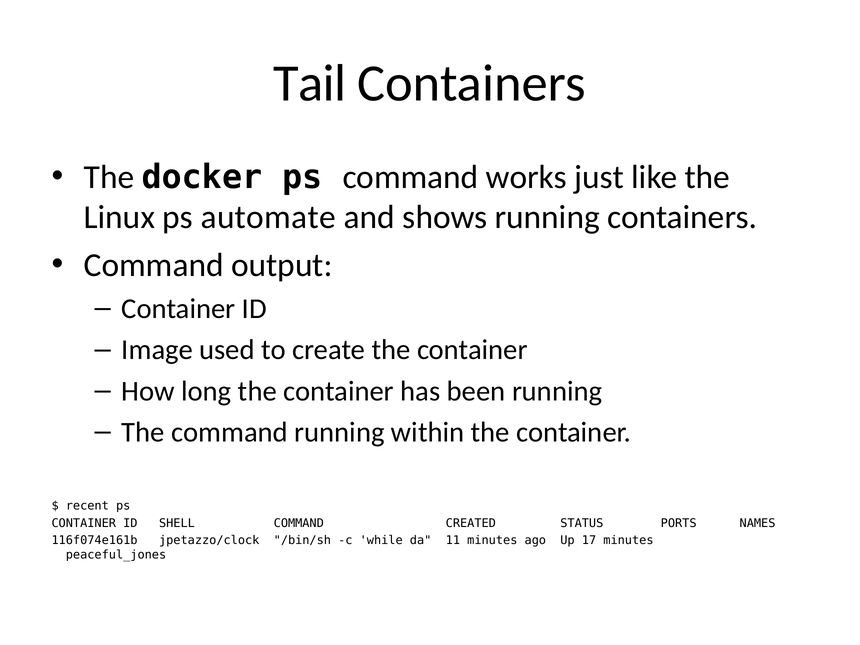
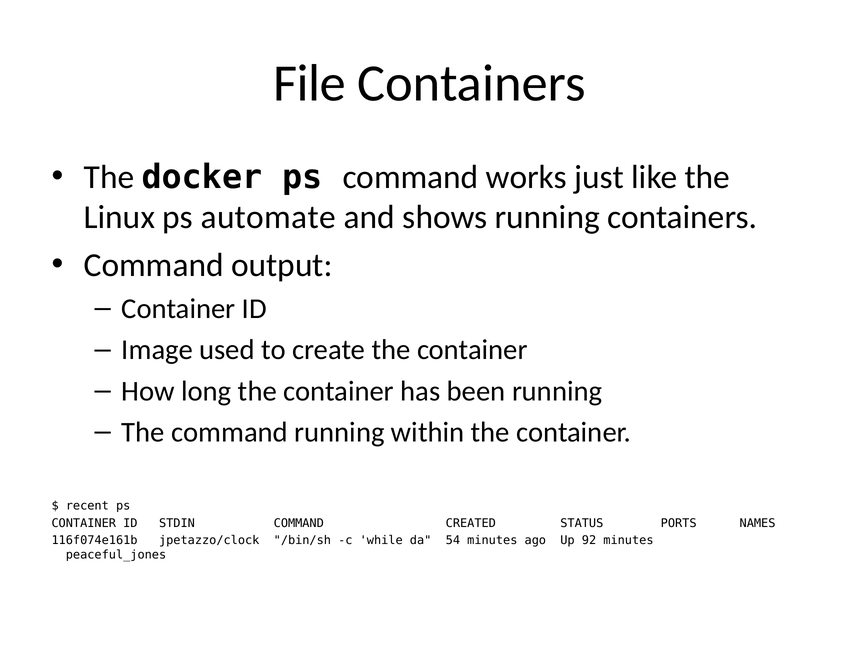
Tail: Tail -> File (310, 83)
SHELL: SHELL -> STDIN (177, 523)
11: 11 -> 54 (453, 540)
17: 17 -> 92 (589, 540)
